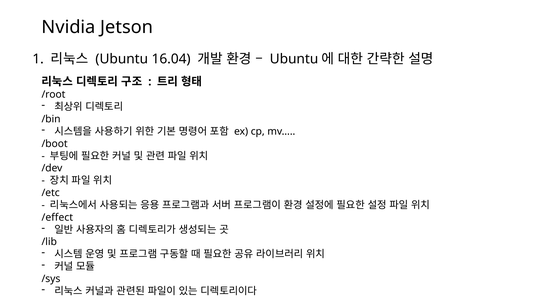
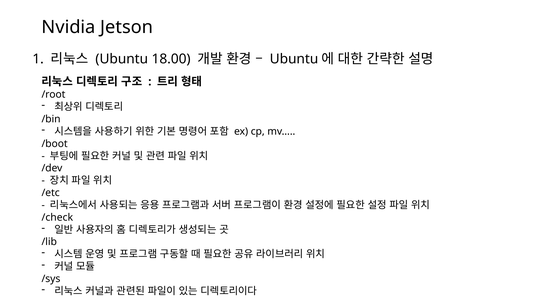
16.04: 16.04 -> 18.00 (171, 59)
/effect: /effect -> /check (57, 217)
